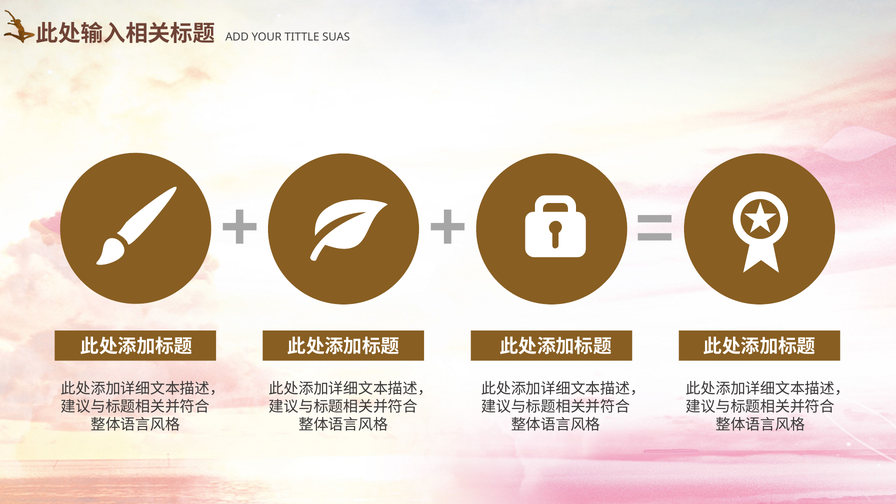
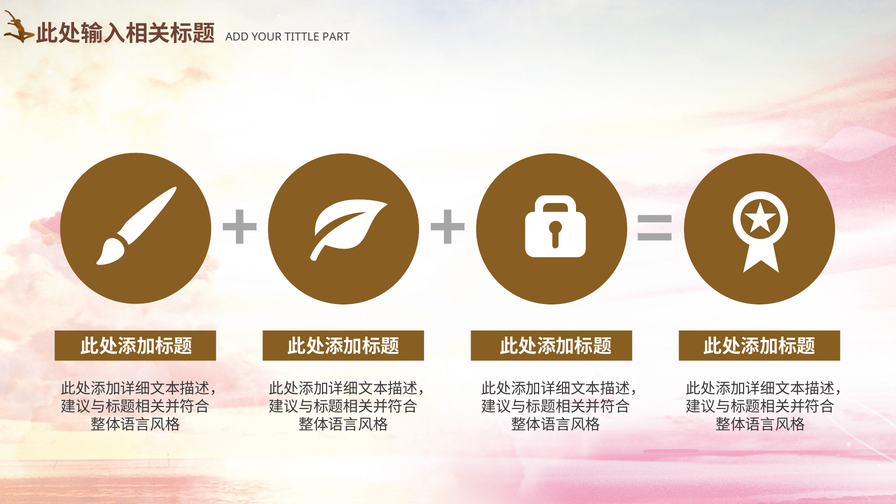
SUAS: SUAS -> PART (336, 37)
